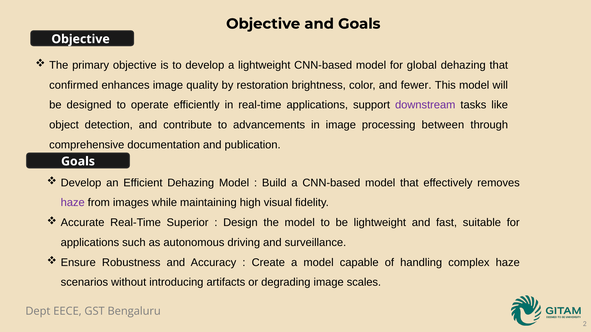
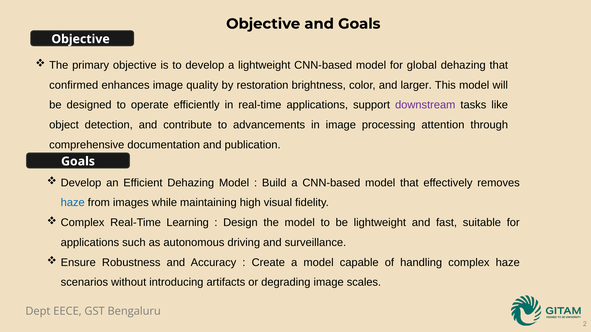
fewer: fewer -> larger (416, 85)
between: between -> attention (443, 125)
haze colour: purple -> blue (73, 203)
Accurate: Accurate -> Complex (83, 223)
Superior: Superior -> Learning (188, 223)
